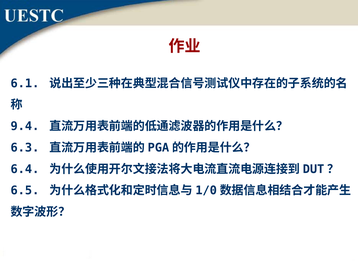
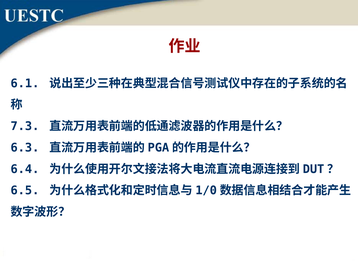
9.4: 9.4 -> 7.3 (25, 126)
